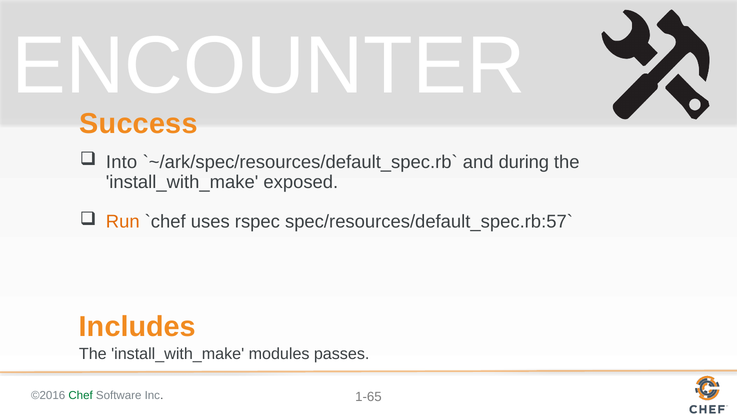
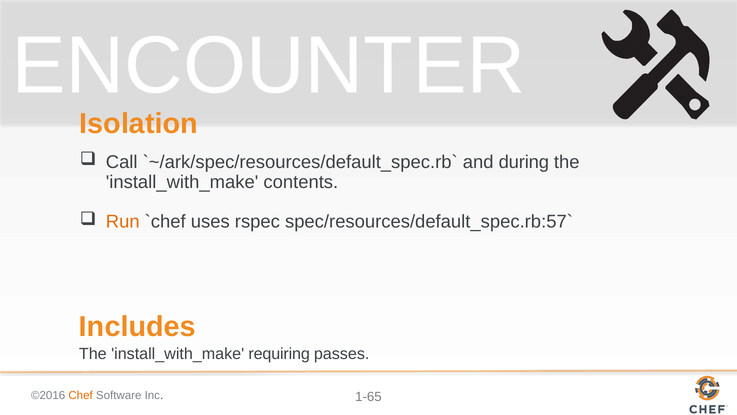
Success: Success -> Isolation (139, 124)
Into: Into -> Call (122, 162)
exposed: exposed -> contents (301, 182)
modules: modules -> requiring (279, 354)
Chef colour: green -> orange (81, 395)
